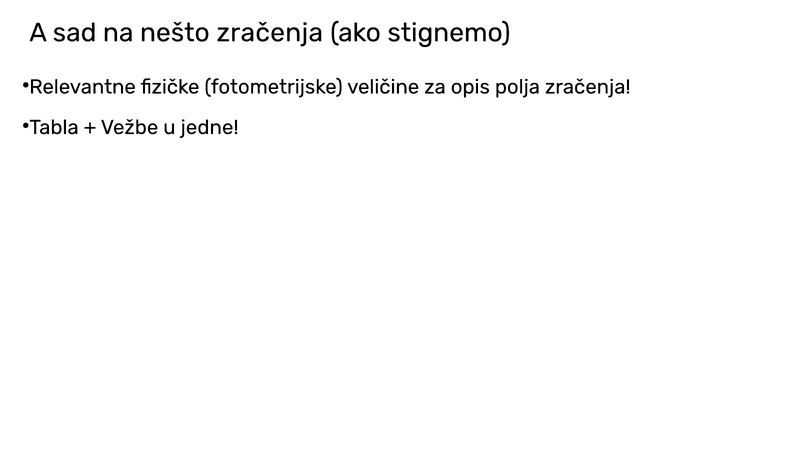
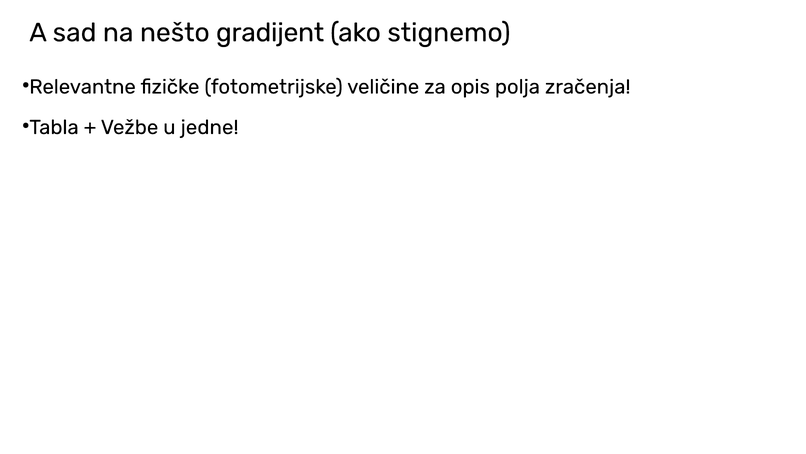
nešto zračenja: zračenja -> gradijent (270, 33)
